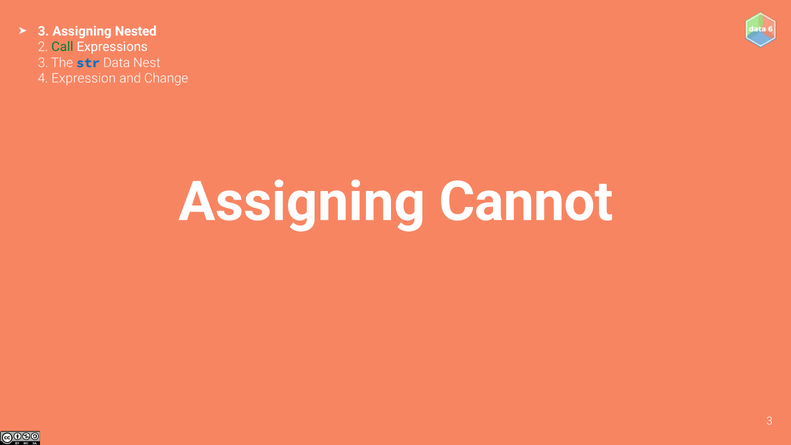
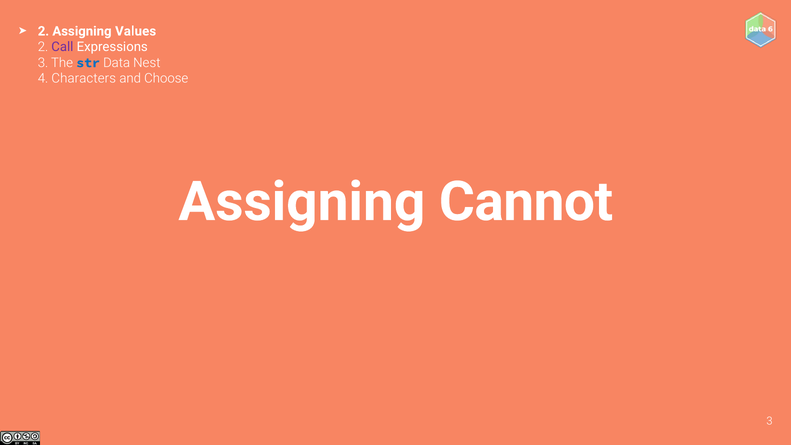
3: 3 -> 2 (43, 31)
Nested: Nested -> Values (136, 31)
Call colour: green -> purple (62, 47)
Expression: Expression -> Characters (84, 79)
Change: Change -> Choose (166, 79)
